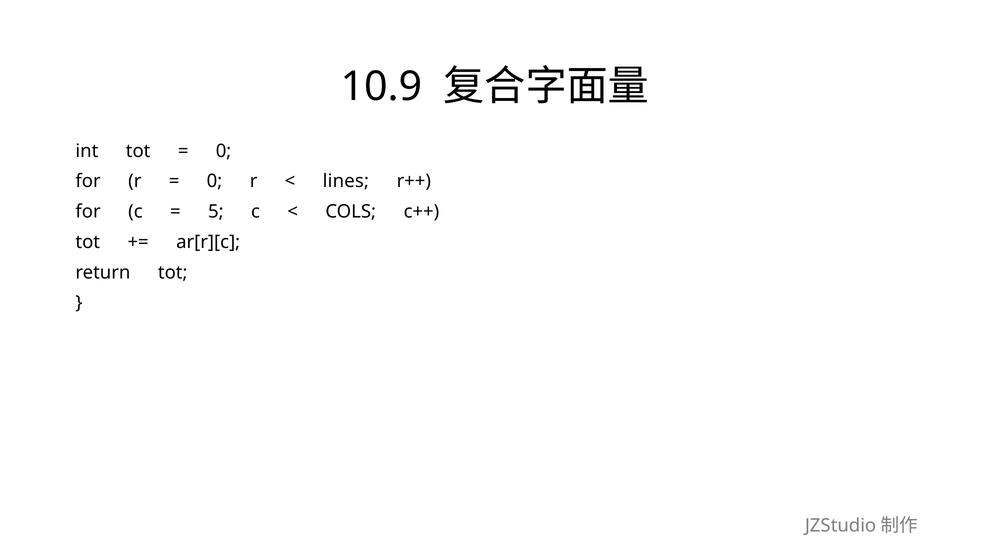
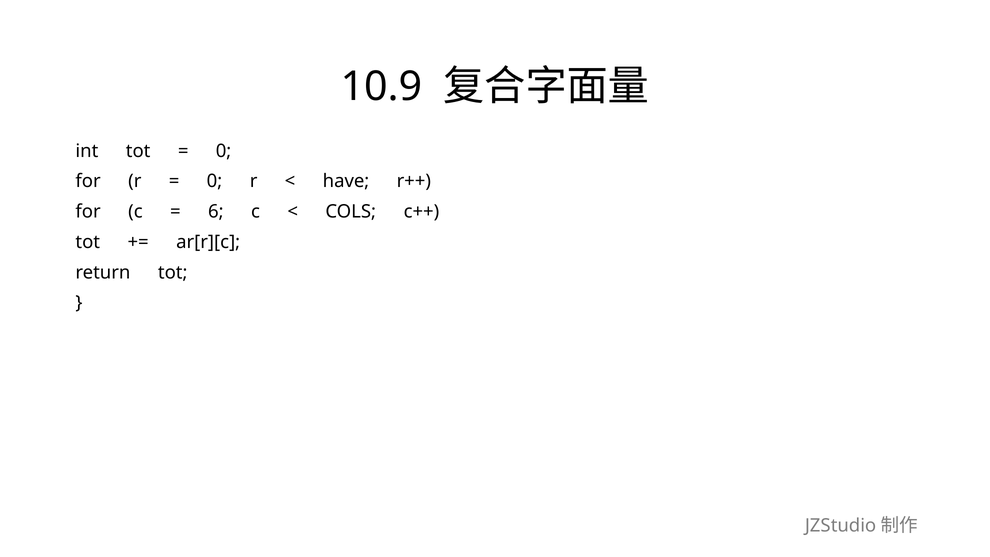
lines: lines -> have (346, 181)
5: 5 -> 6 (216, 212)
